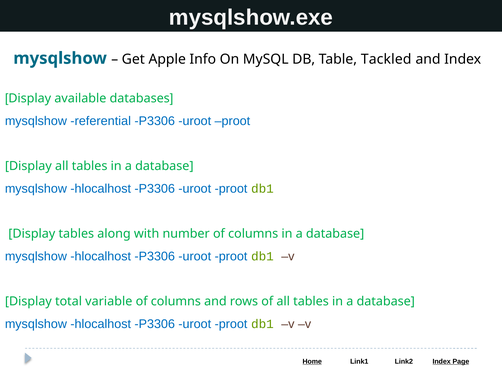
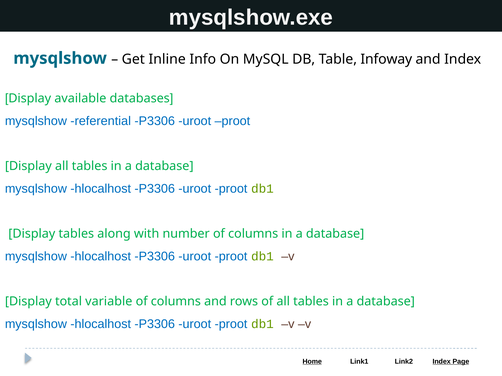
Apple: Apple -> Inline (167, 59)
Tackled: Tackled -> Infoway (386, 59)
